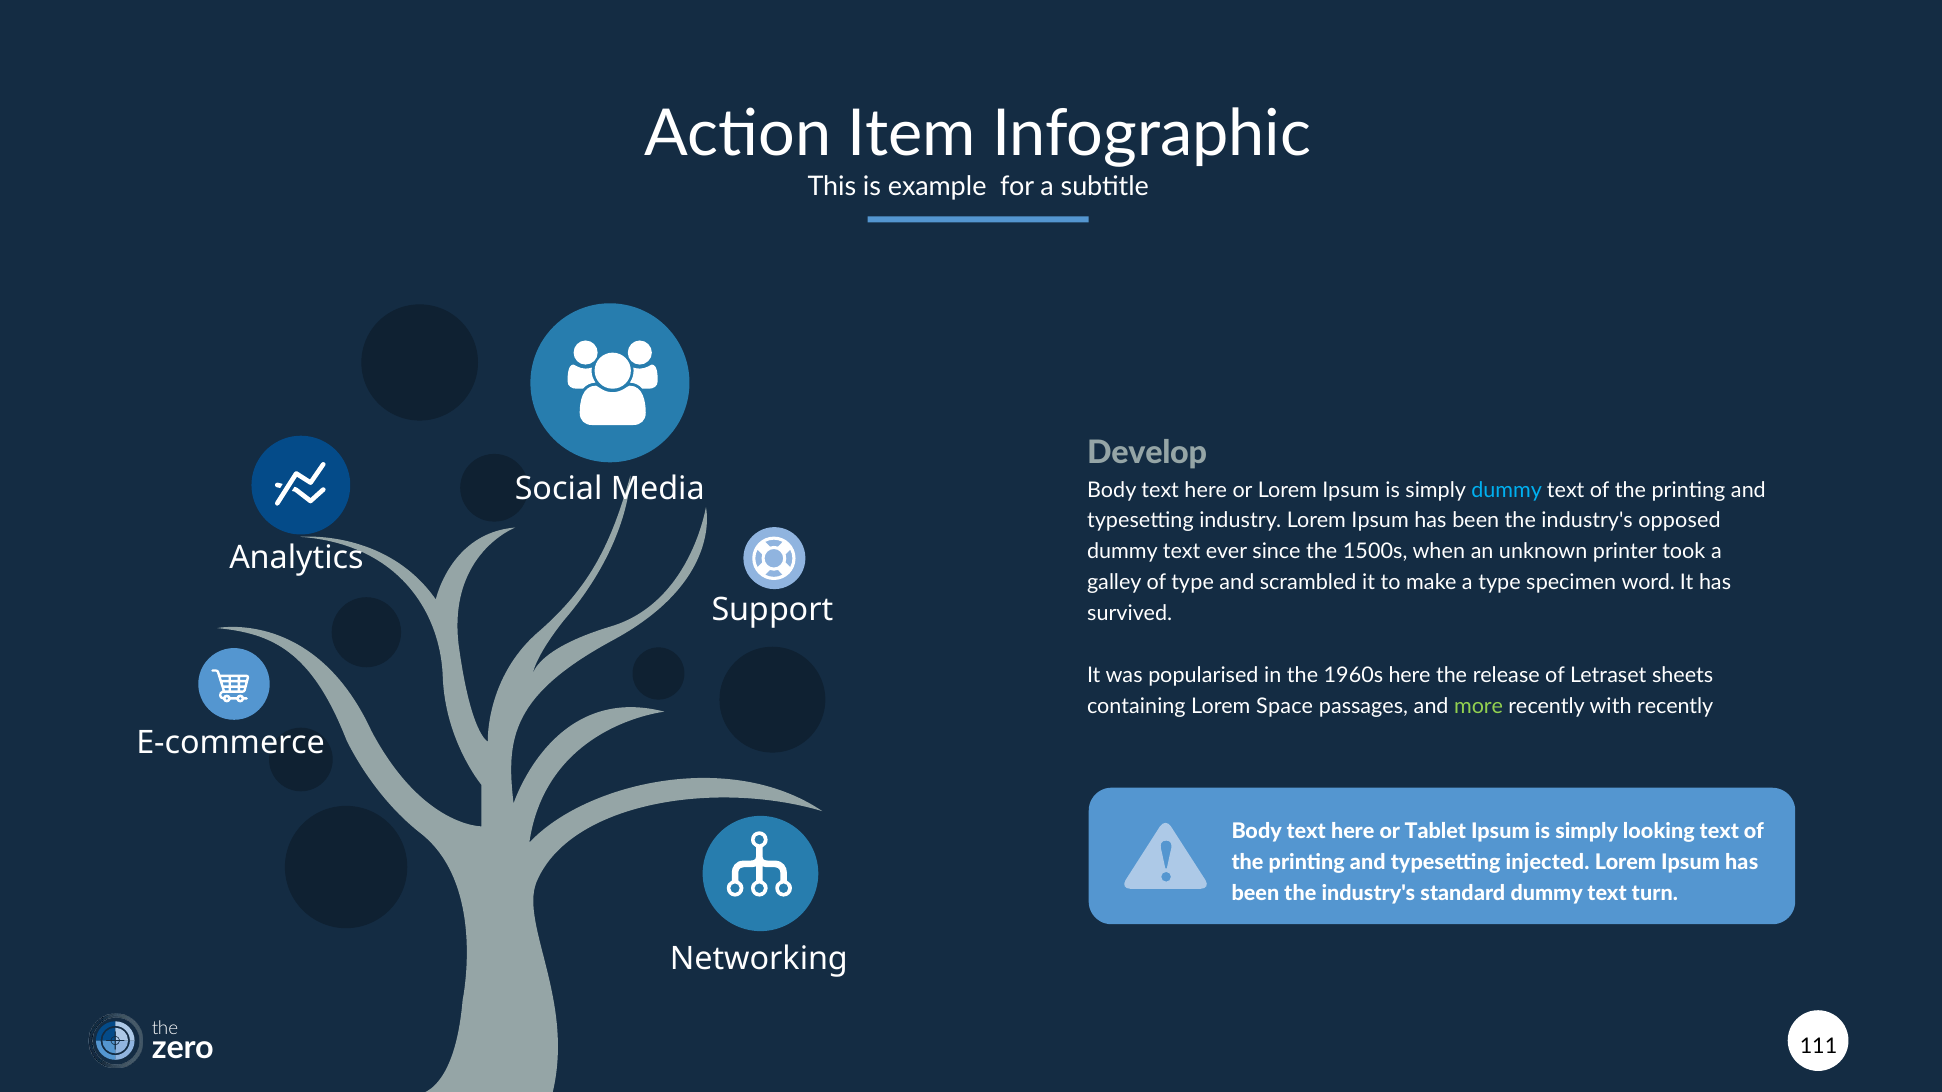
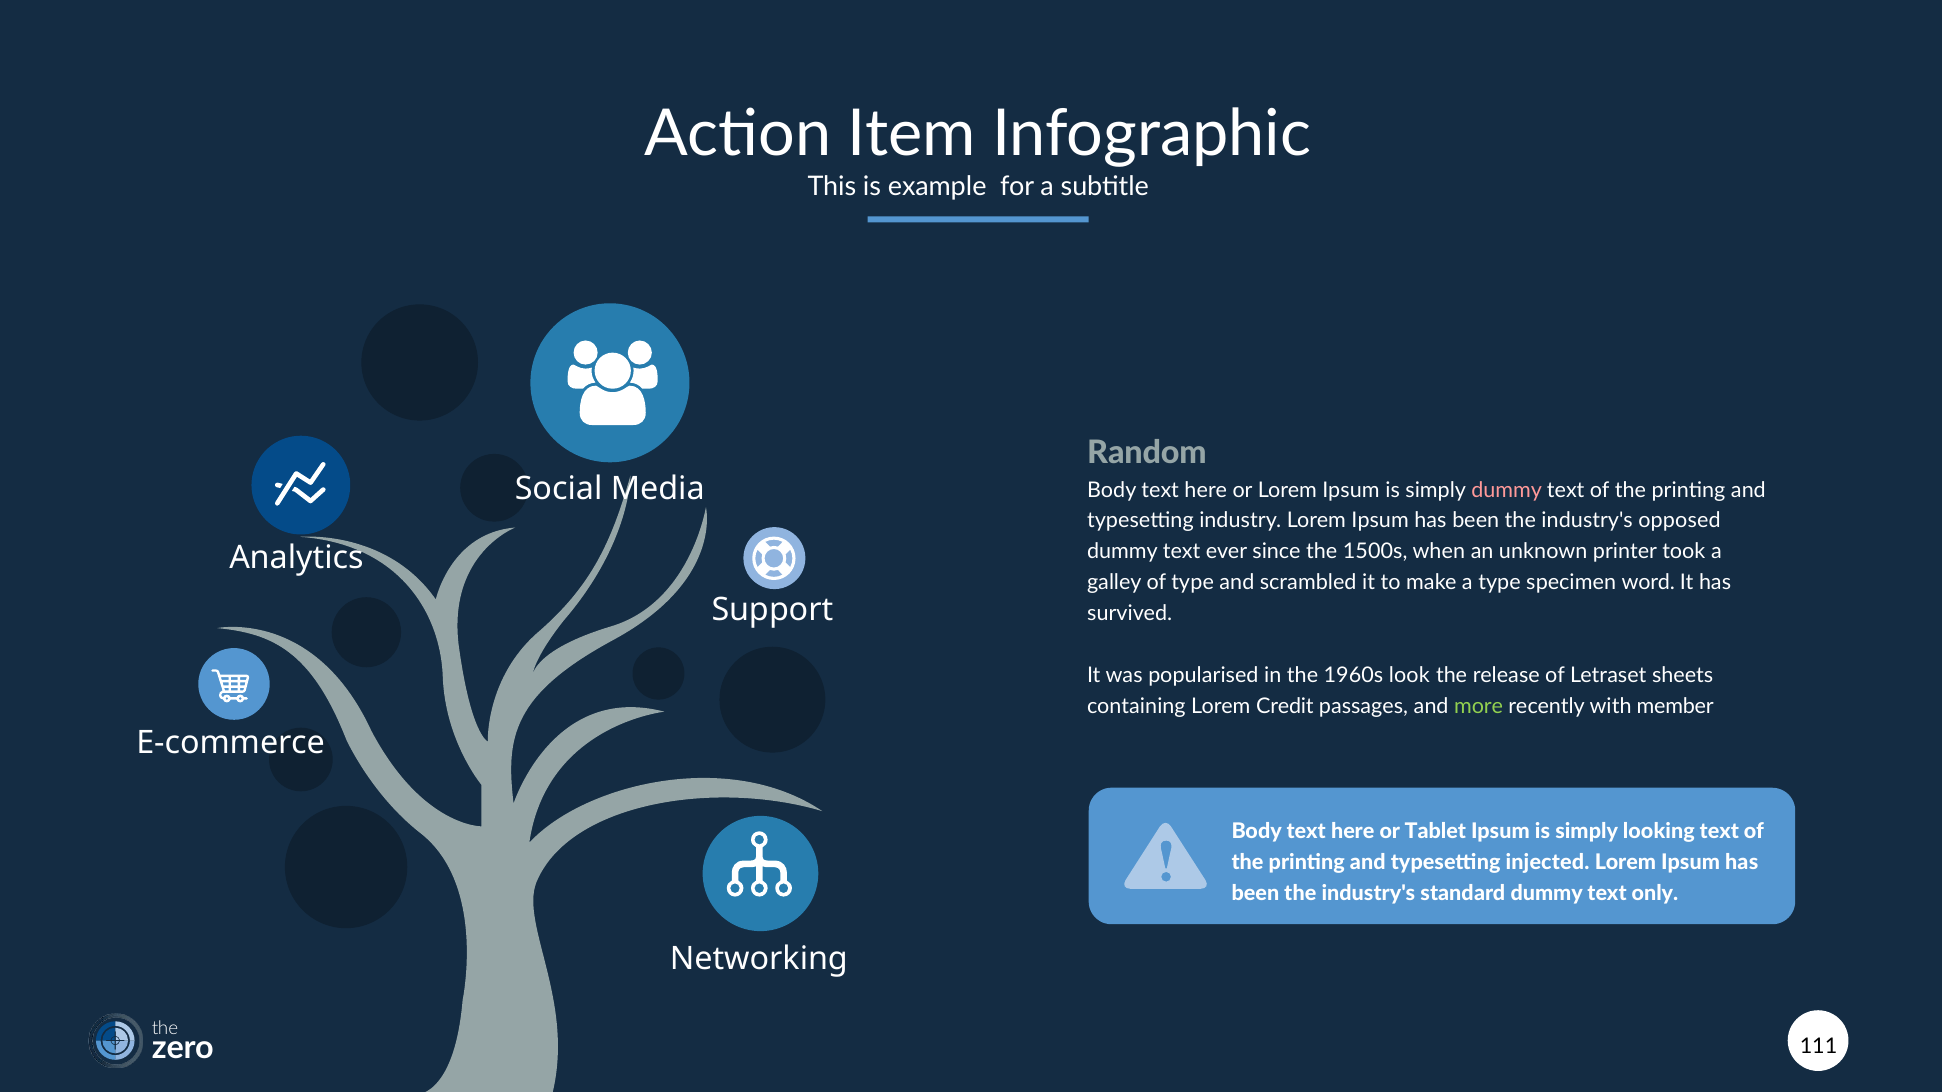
Develop: Develop -> Random (1147, 453)
dummy colour: light blue -> pink (1507, 490)
1960s here: here -> look (1409, 676)
Space: Space -> Credit (1285, 707)
with recently: recently -> member (1675, 707)
turn: turn -> only (1655, 894)
